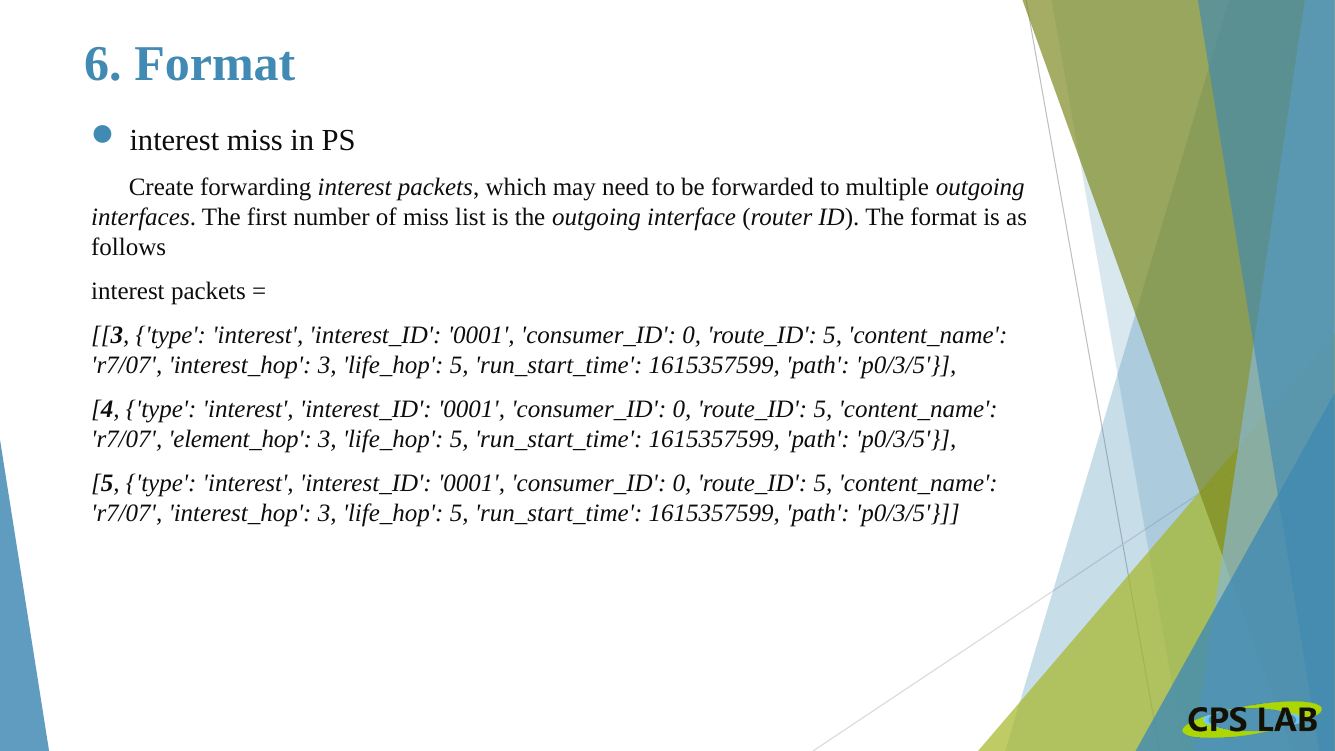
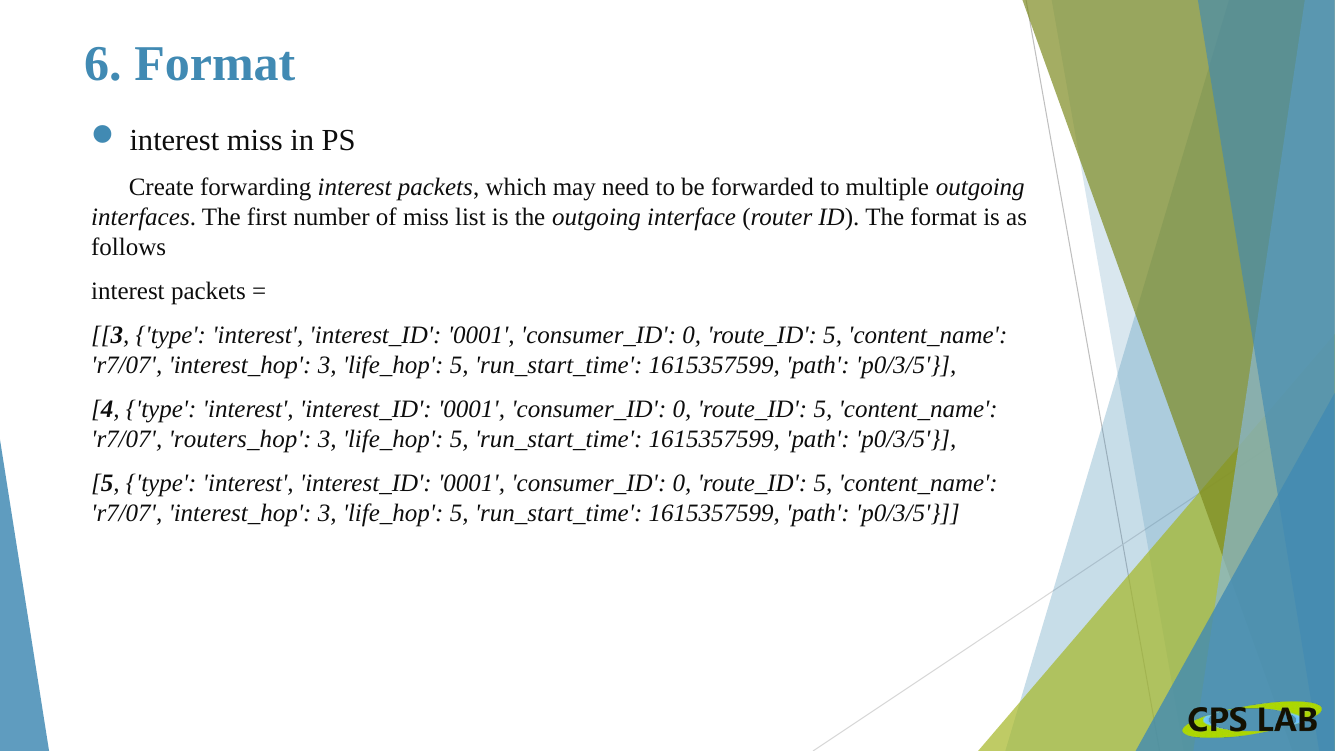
element_hop: element_hop -> routers_hop (240, 439)
